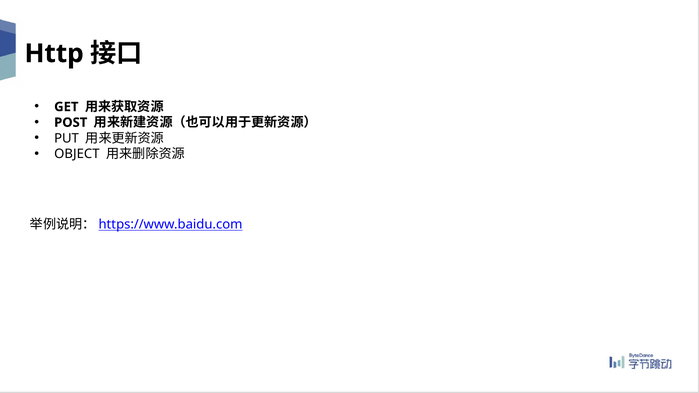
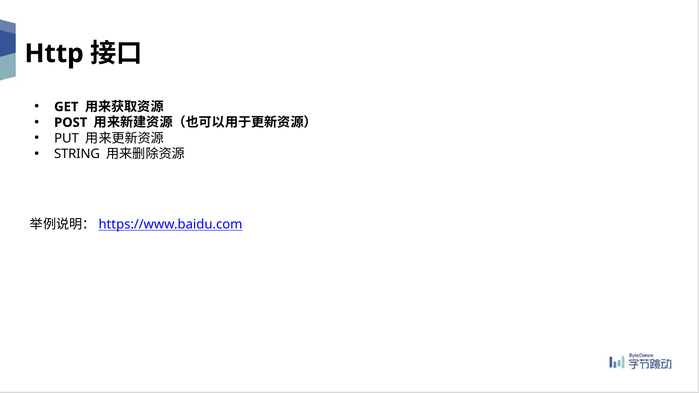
OBJECT: OBJECT -> STRING (77, 154)
